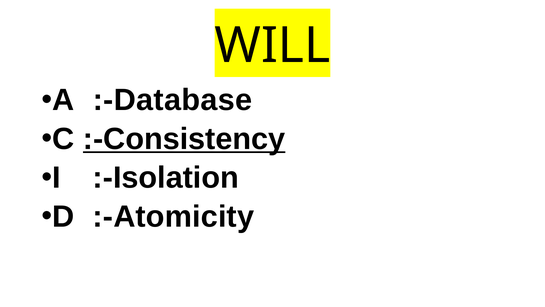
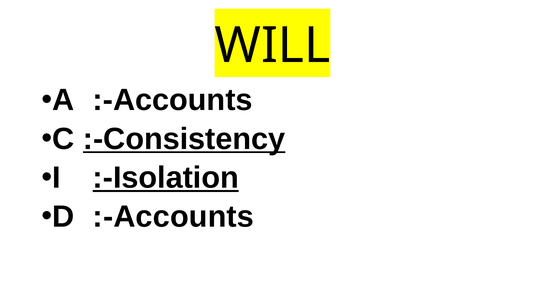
A :-Database: :-Database -> :-Accounts (173, 100)
:-Isolation underline: none -> present (166, 178)
D :-Atomicity: :-Atomicity -> :-Accounts (173, 216)
